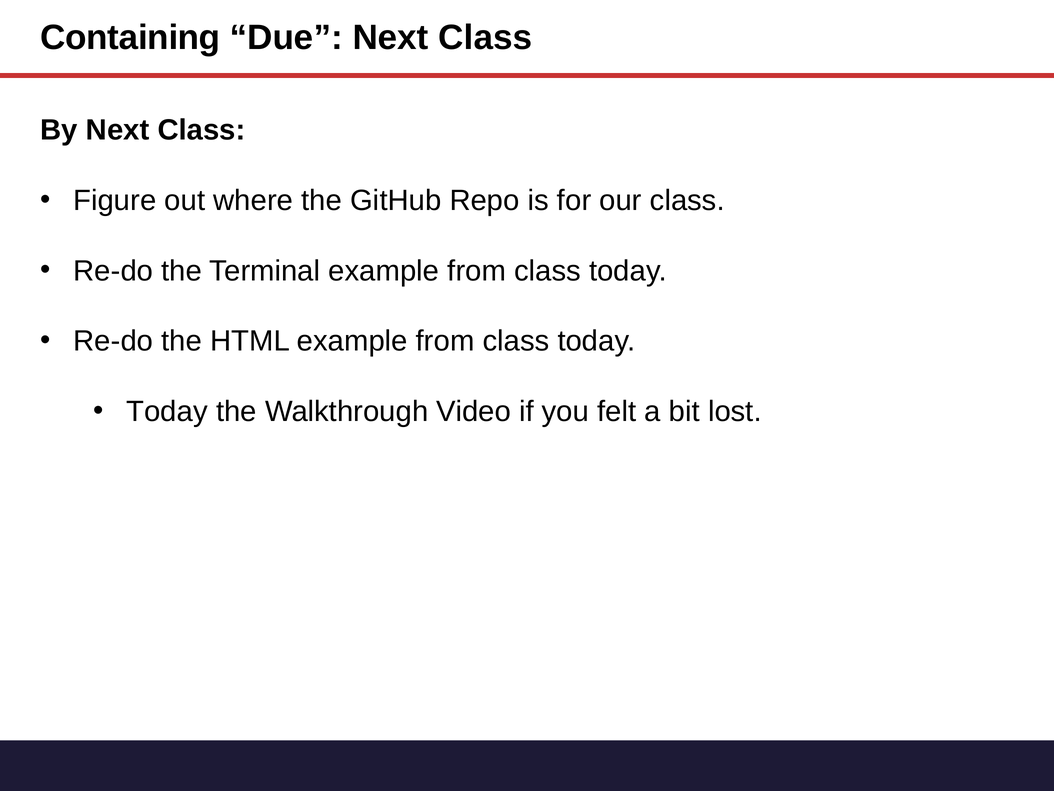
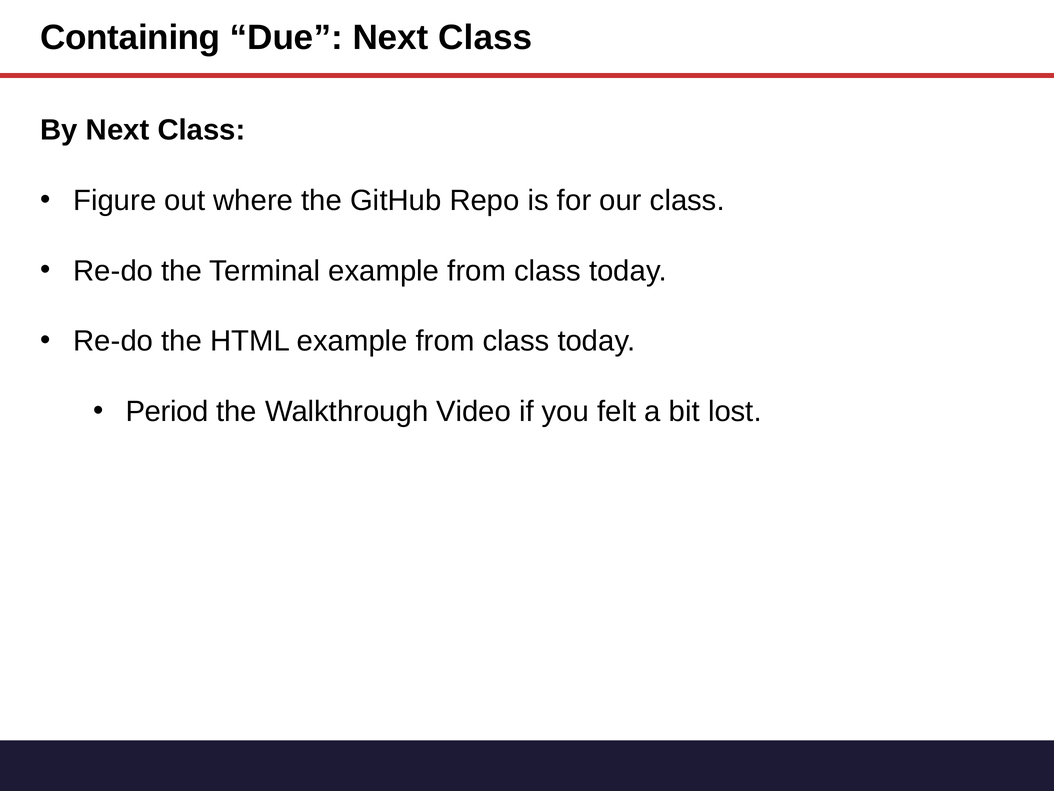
Today: Today -> Period (167, 411)
